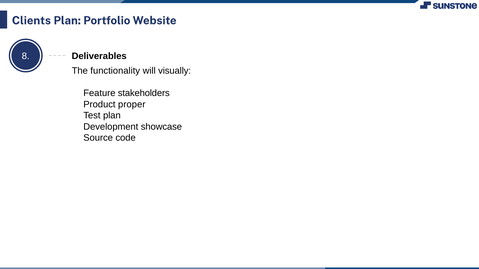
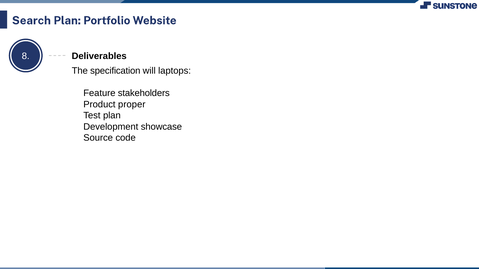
Clients: Clients -> Search (31, 21)
functionality: functionality -> specification (115, 71)
visually: visually -> laptops (175, 71)
